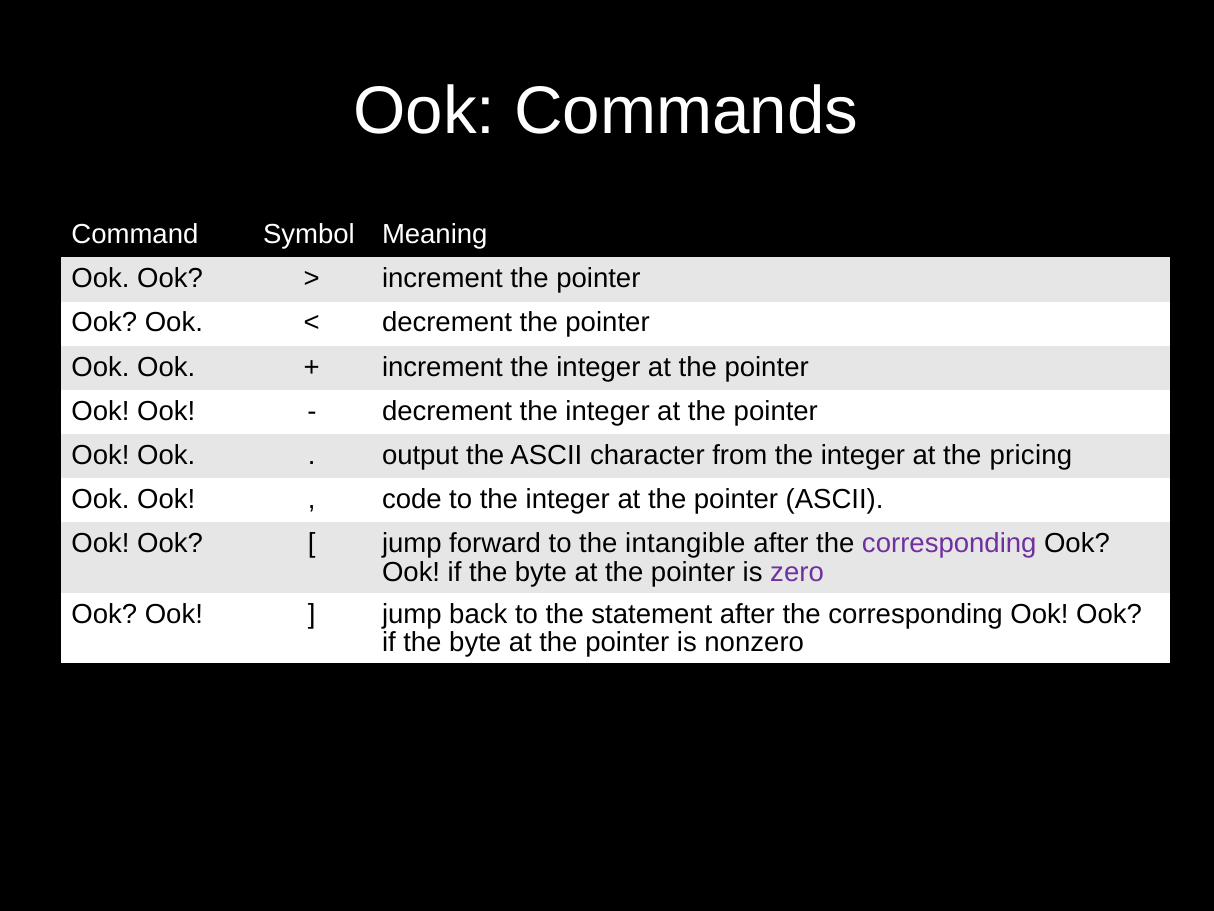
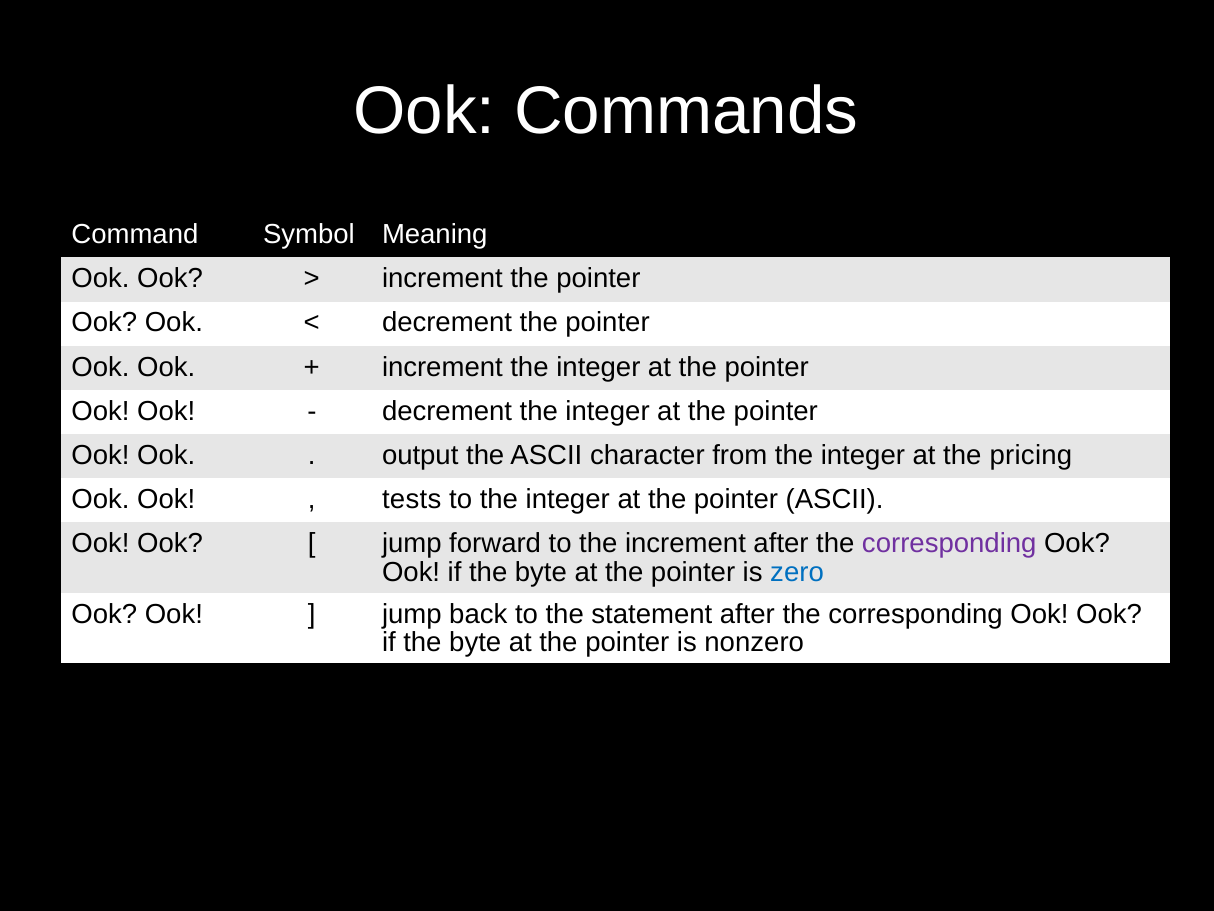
code: code -> tests (412, 500)
the intangible: intangible -> increment (685, 544)
zero colour: purple -> blue (797, 572)
